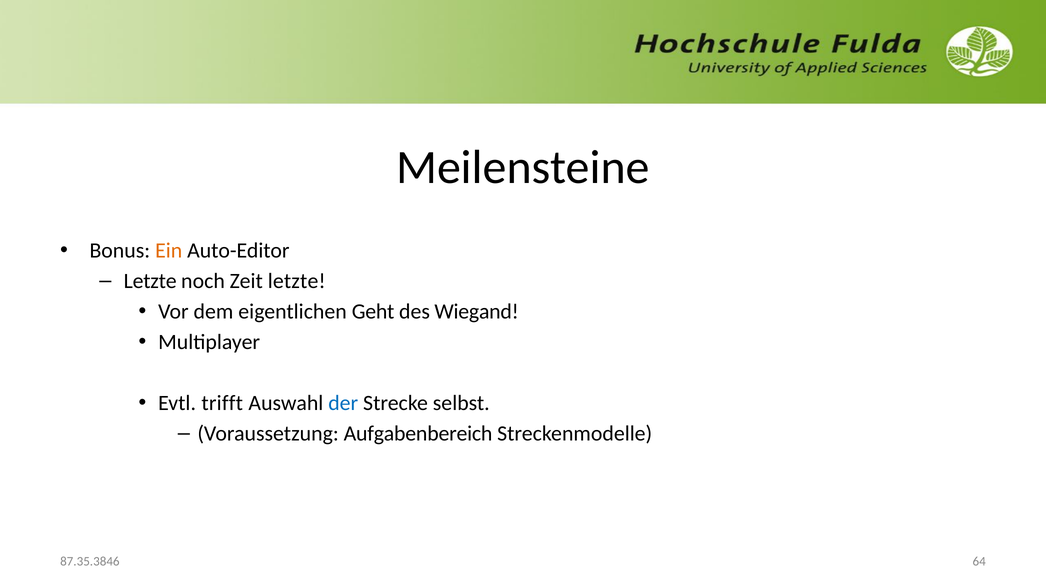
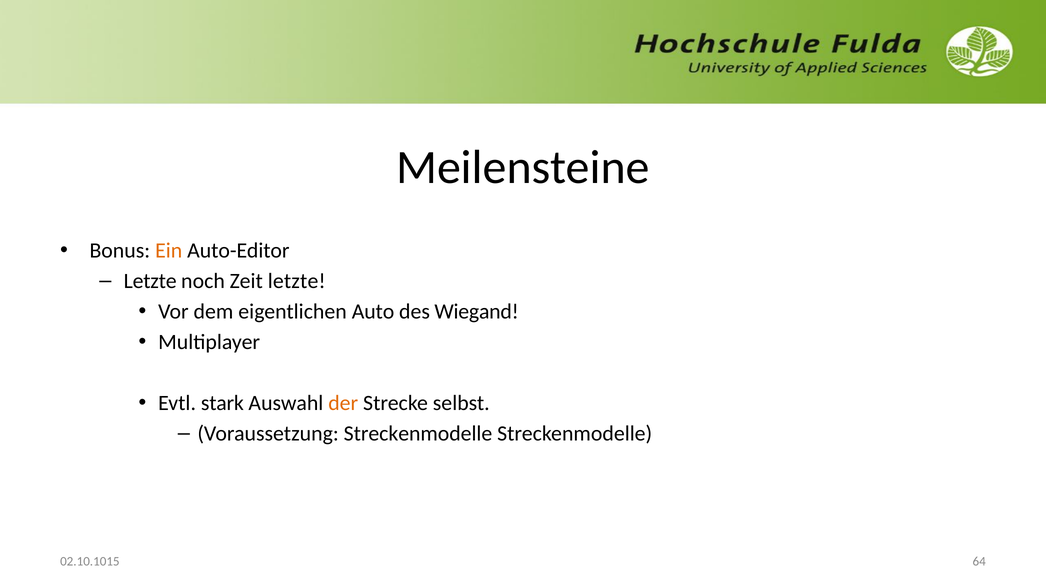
Geht: Geht -> Auto (373, 312)
trifft: trifft -> stark (222, 404)
der colour: blue -> orange (343, 404)
Voraussetzung Aufgabenbereich: Aufgabenbereich -> Streckenmodelle (418, 434)
87.35.3846: 87.35.3846 -> 02.10.1015 (90, 562)
